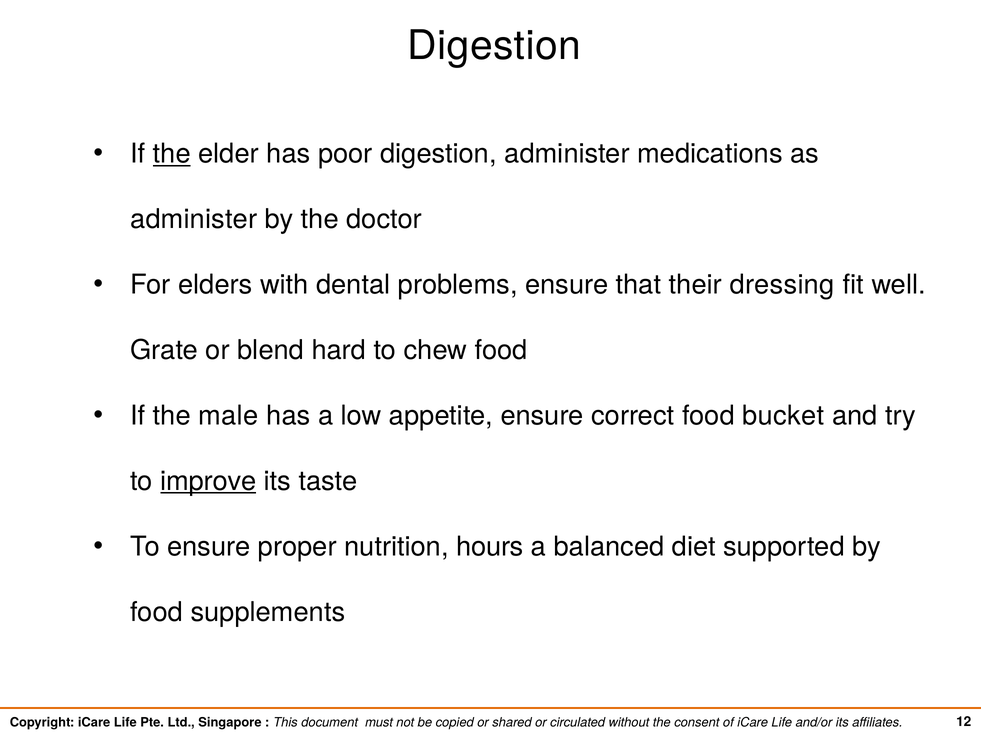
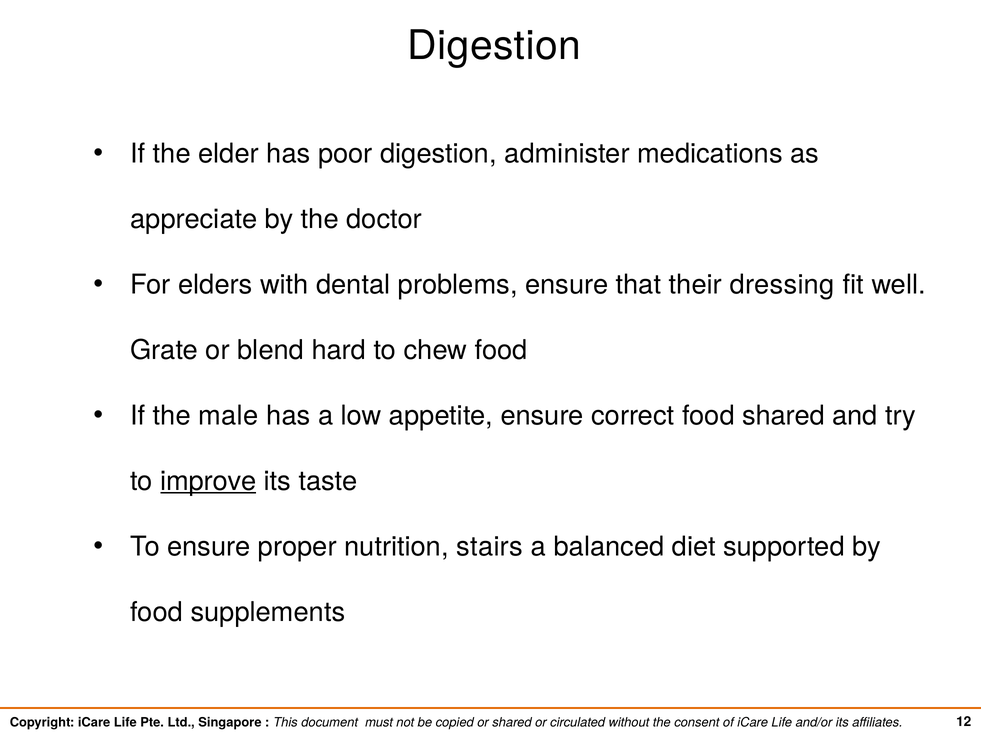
the underline: present -> none (172, 154)
administer: administer -> appreciate (194, 219)
food bucket: bucket -> shared (783, 416)
hours: hours -> stairs (490, 546)
